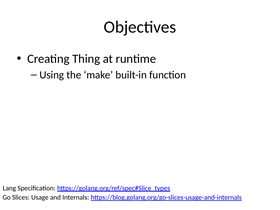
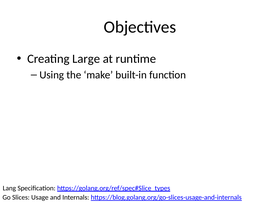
Thing: Thing -> Large (86, 59)
